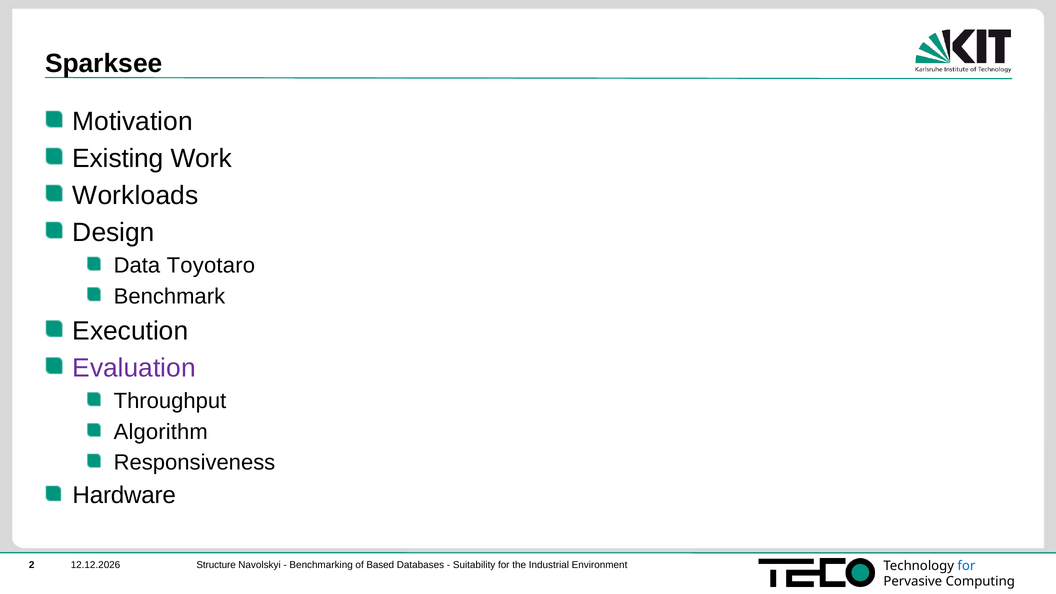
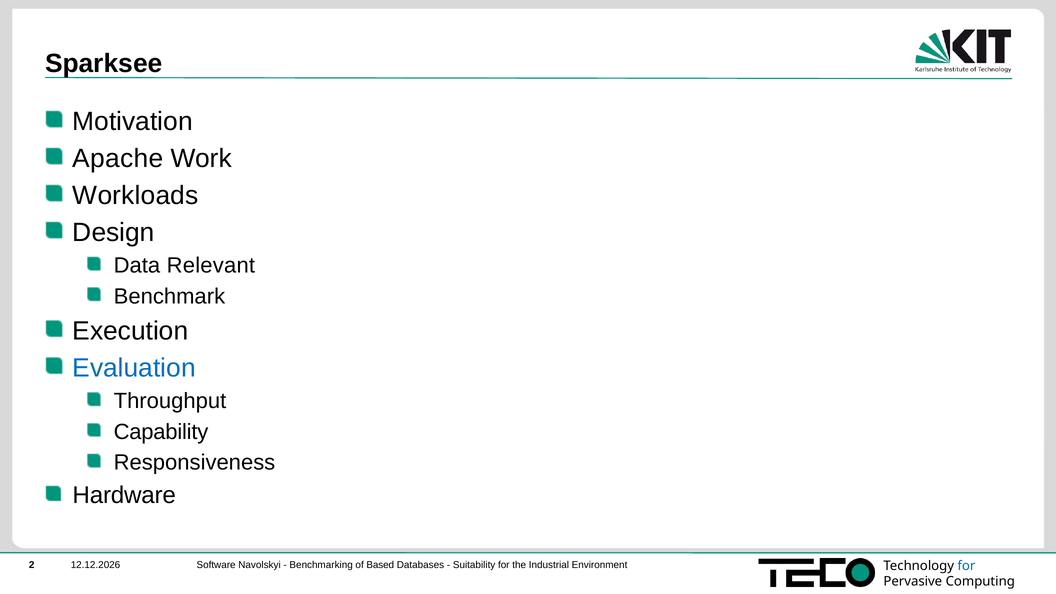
Existing: Existing -> Apache (118, 158)
Toyotaro: Toyotaro -> Relevant (211, 265)
Evaluation colour: purple -> blue (134, 368)
Algorithm: Algorithm -> Capability (161, 432)
Structure: Structure -> Software (216, 565)
